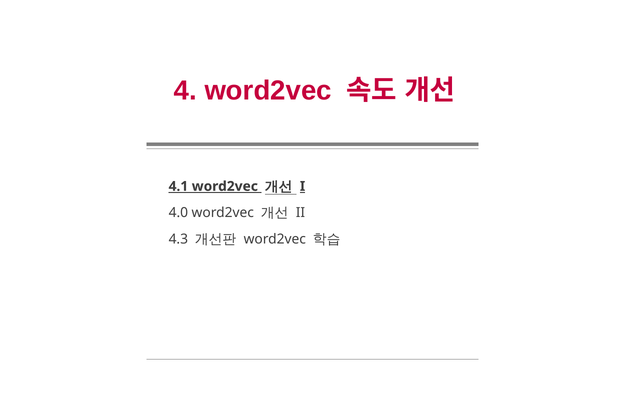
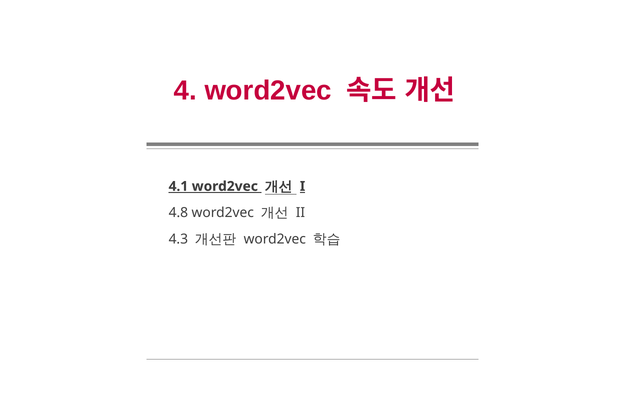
4.0: 4.0 -> 4.8 (178, 213)
